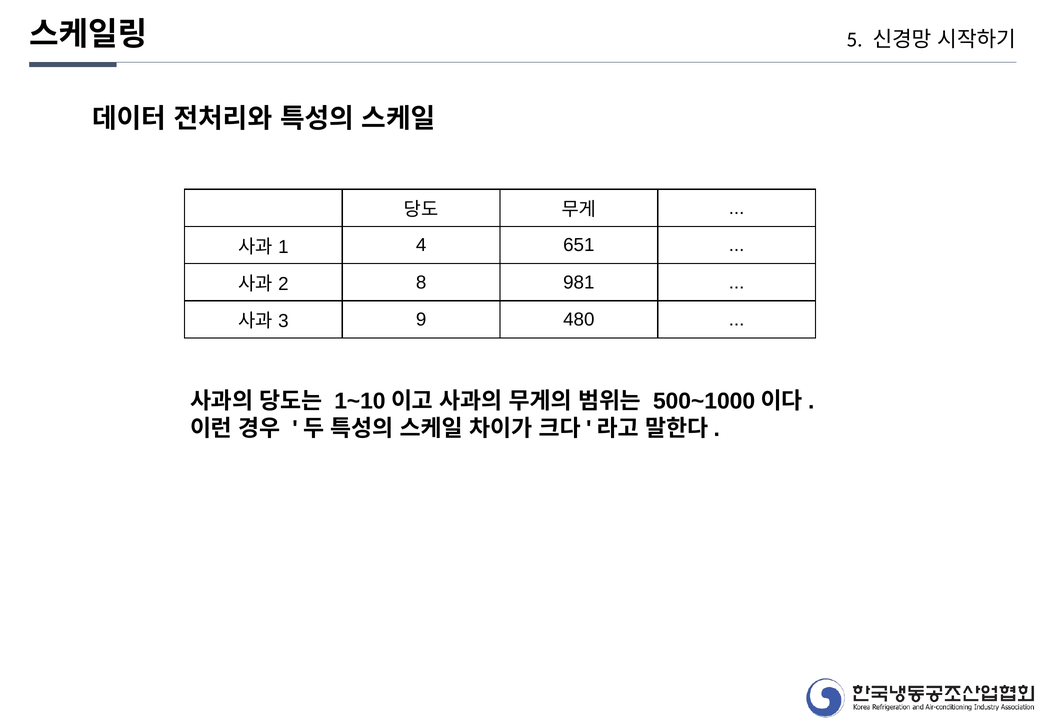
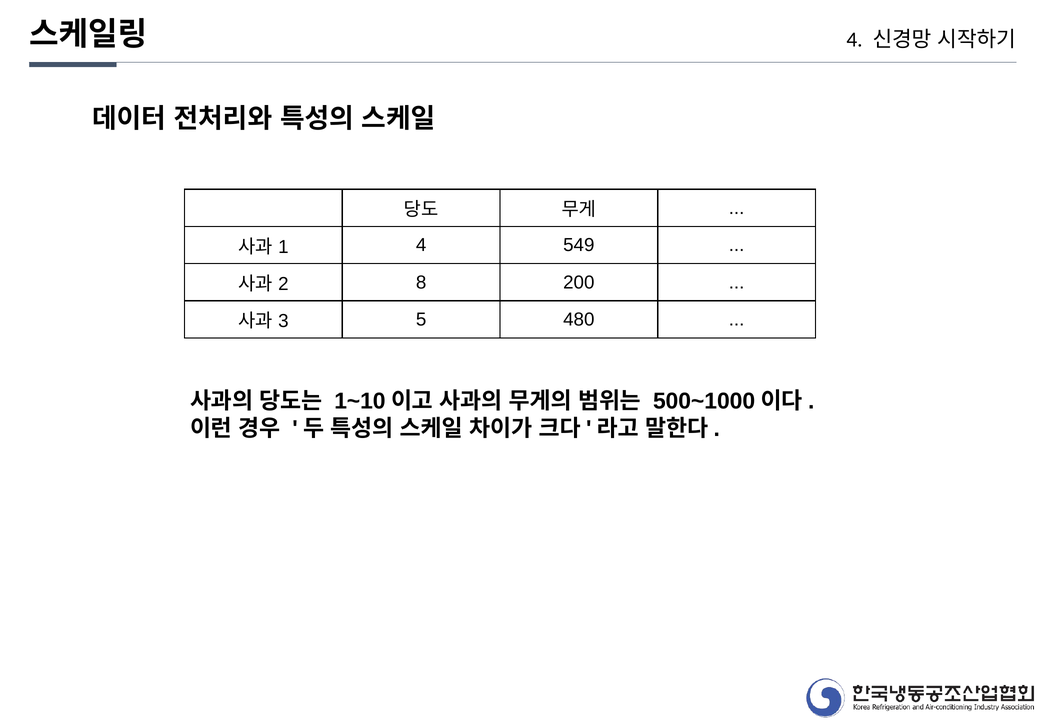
5: 5 -> 4 (855, 40)
651: 651 -> 549 (579, 245)
981: 981 -> 200 (579, 282)
9: 9 -> 5 (421, 319)
